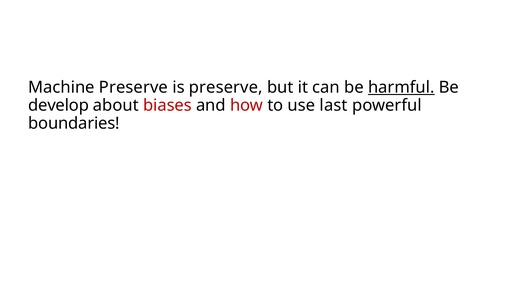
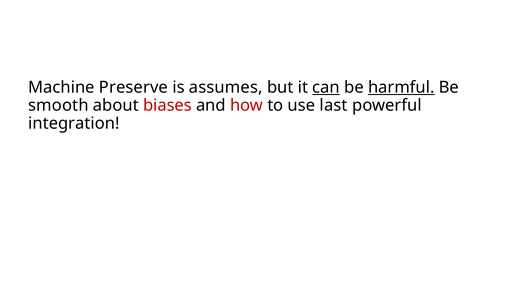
is preserve: preserve -> assumes (226, 87)
can underline: none -> present (326, 87)
develop: develop -> smooth (58, 105)
boundaries: boundaries -> integration (74, 123)
